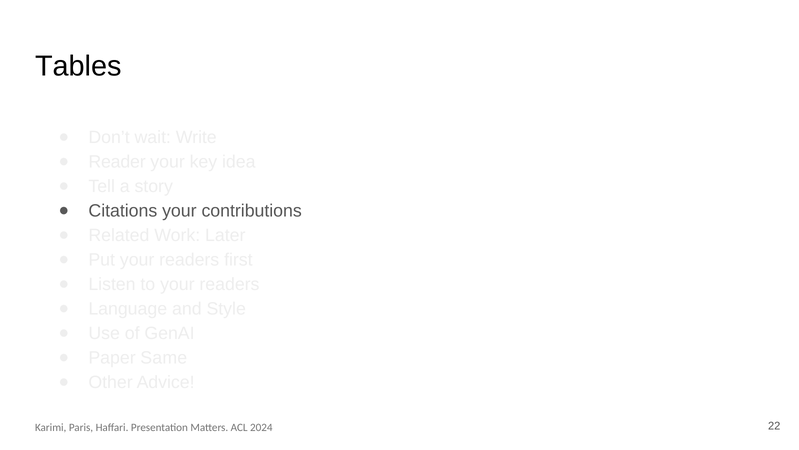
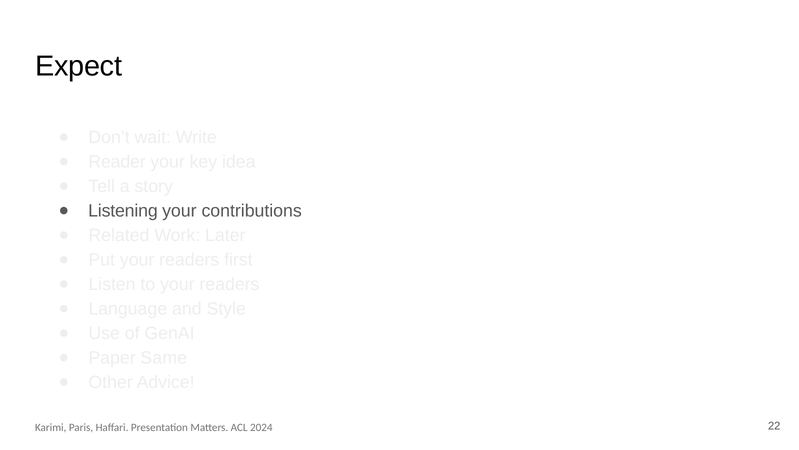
Tables: Tables -> Expect (79, 66)
Citations: Citations -> Listening (123, 211)
